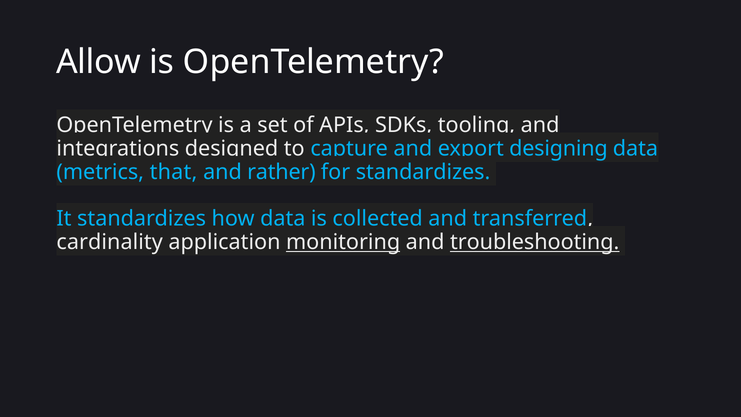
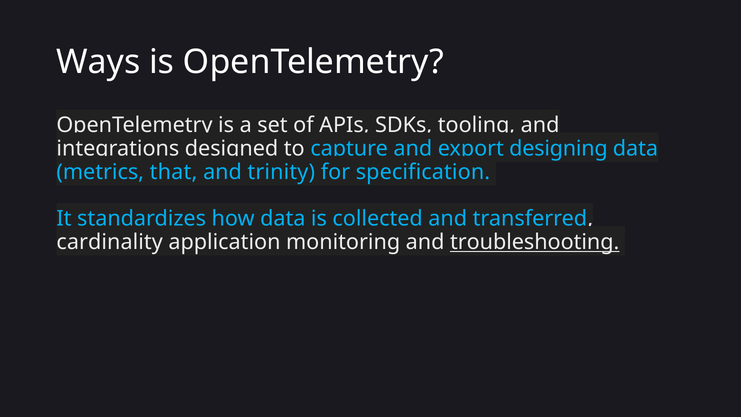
Allow: Allow -> Ways (98, 62)
rather: rather -> trinity (281, 172)
for standardizes: standardizes -> specification (423, 172)
monitoring underline: present -> none (343, 242)
